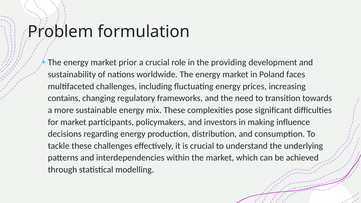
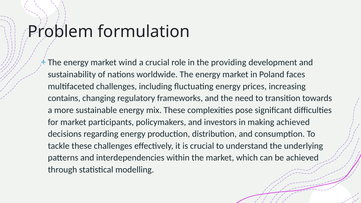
prior: prior -> wind (128, 63)
making influence: influence -> achieved (293, 122)
